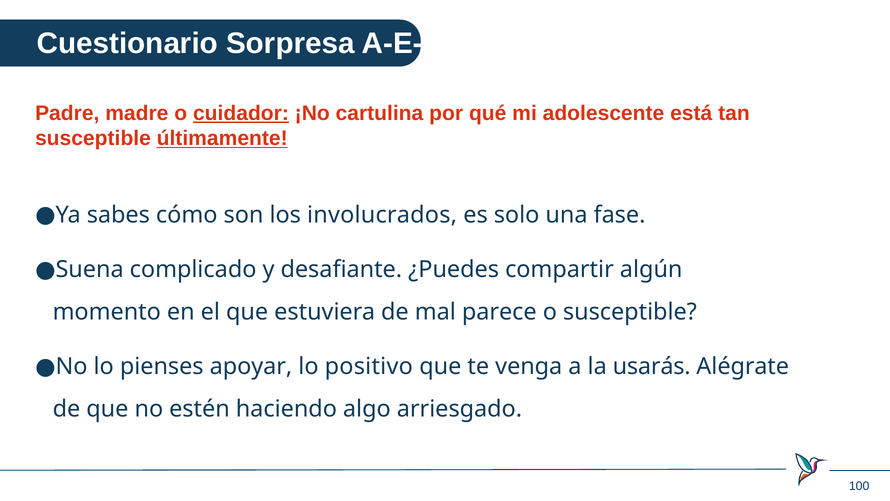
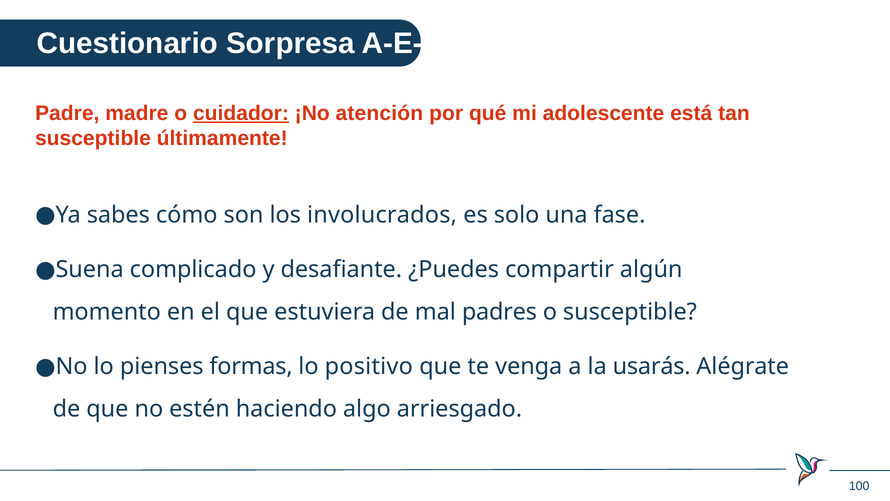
cartulina: cartulina -> atención (379, 113)
últimamente underline: present -> none (222, 138)
parece: parece -> padres (499, 312)
apoyar: apoyar -> formas (251, 366)
